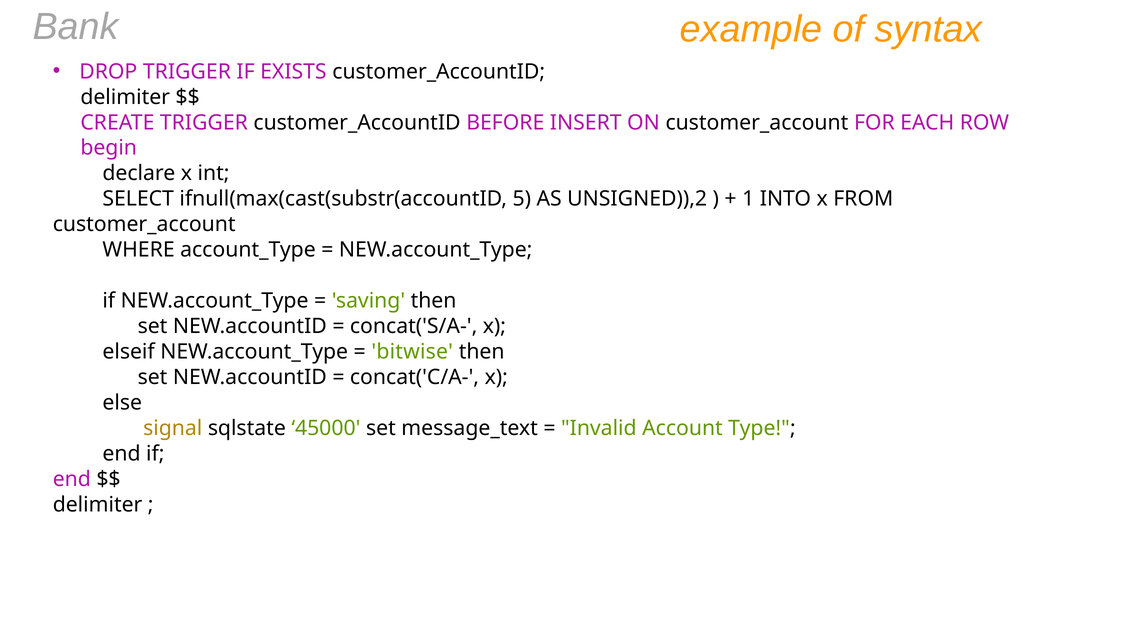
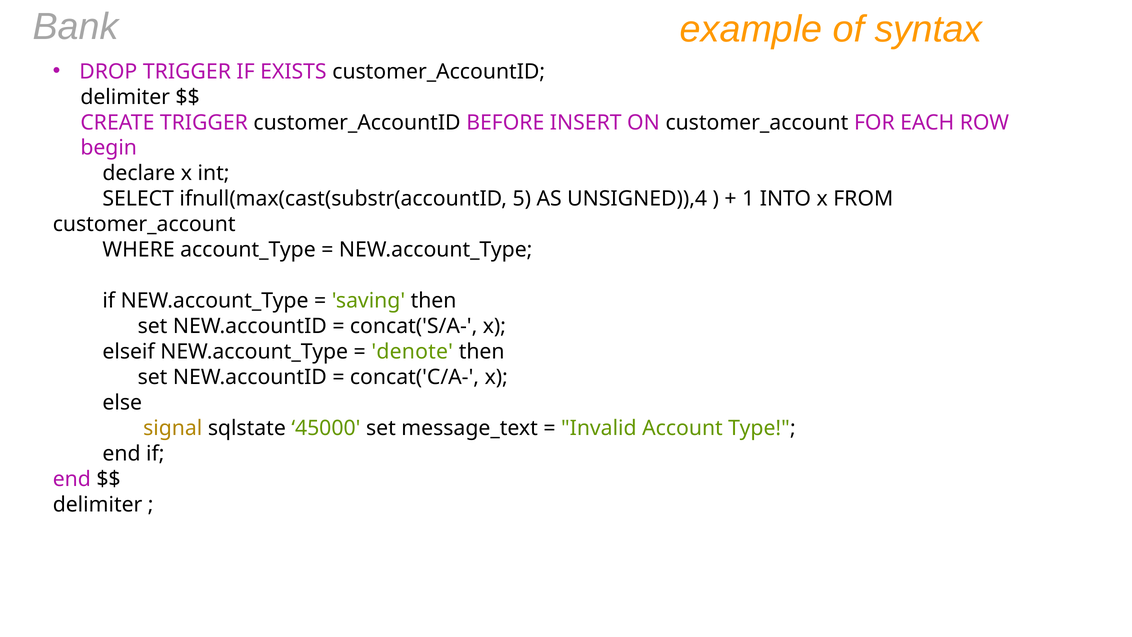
UNSIGNED)),2: UNSIGNED)),2 -> UNSIGNED)),4 (637, 199)
bitwise: bitwise -> denote (412, 352)
